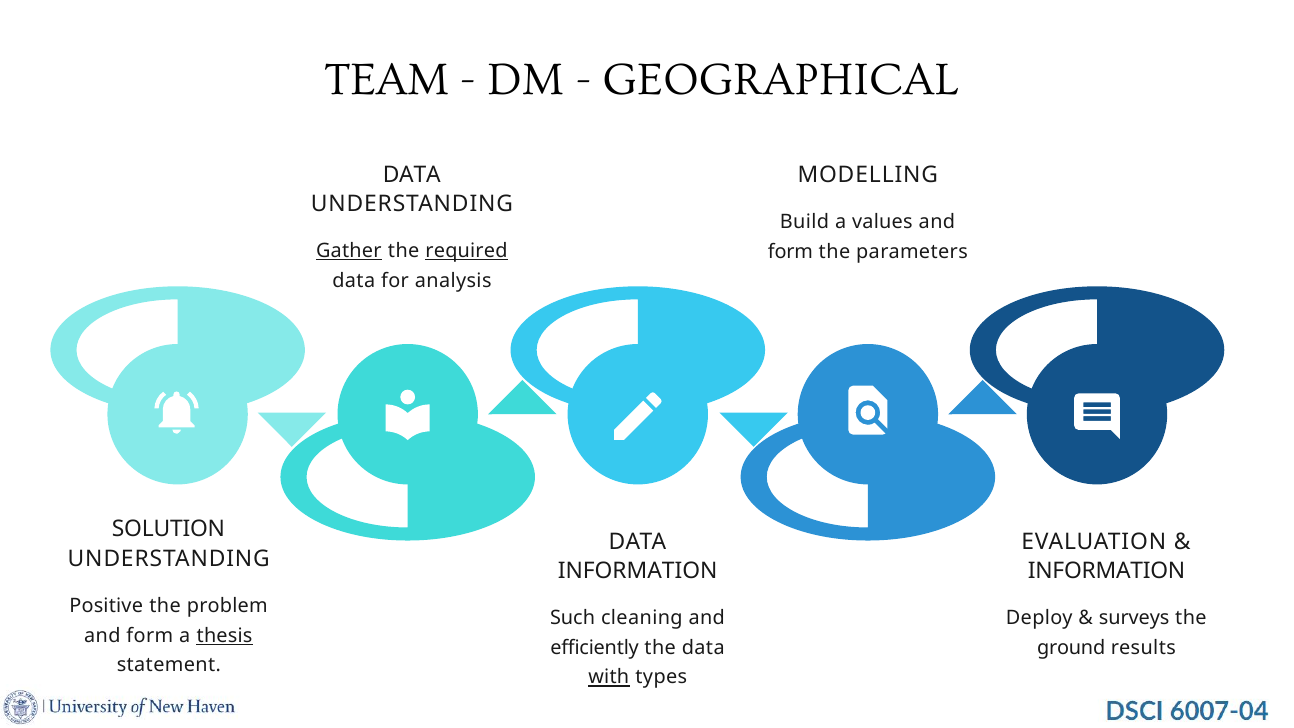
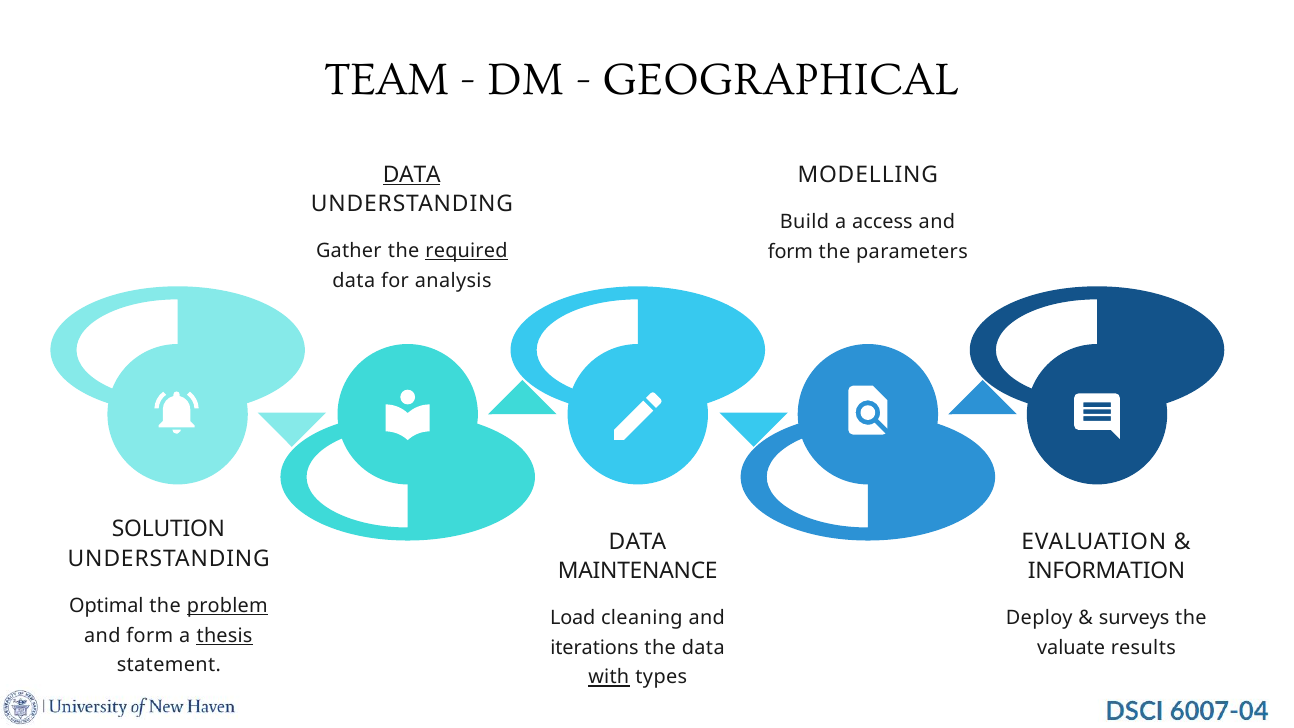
DATA underline: none -> present (412, 175)
values: values -> access (882, 222)
Gather underline: present -> none (349, 251)
INFORMATION: INFORMATION -> MAINTENANCE (638, 571)
Positive: Positive -> Optimal (106, 606)
problem underline: none -> present (227, 606)
Such: Such -> Load (573, 618)
ground: ground -> valuate (1071, 648)
efficiently: efficiently -> iterations (594, 648)
